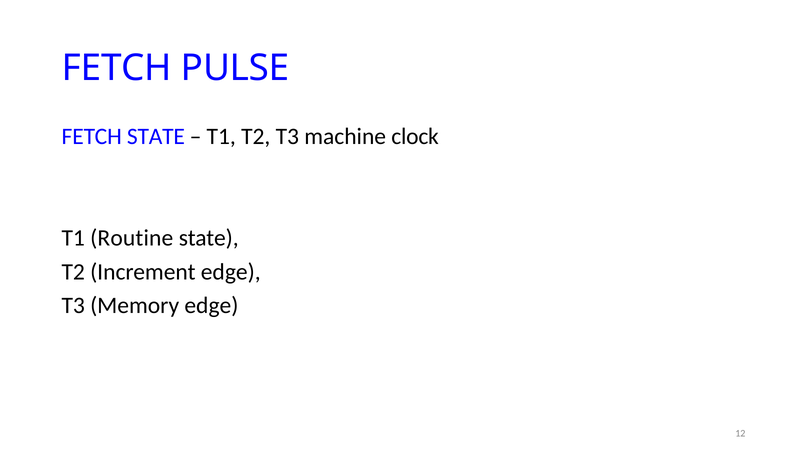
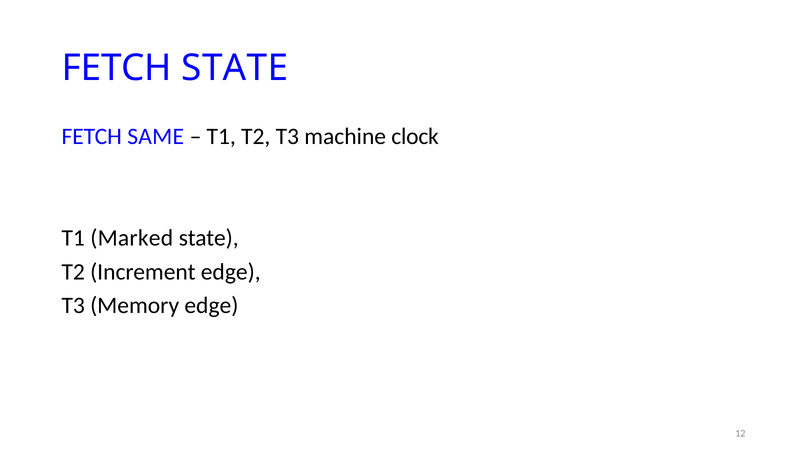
FETCH PULSE: PULSE -> STATE (235, 68)
FETCH STATE: STATE -> SAME (156, 136)
Routine: Routine -> Marked (132, 238)
